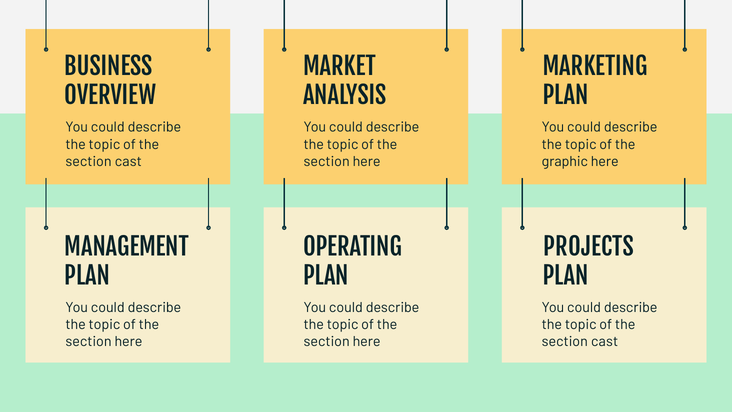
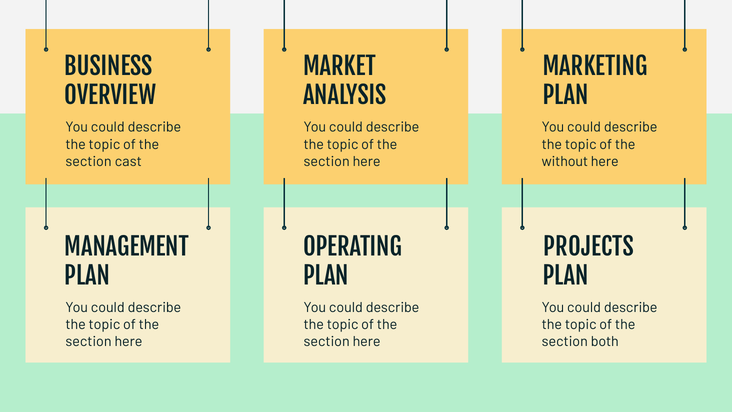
graphic: graphic -> without (565, 161)
cast: cast -> both (605, 341)
